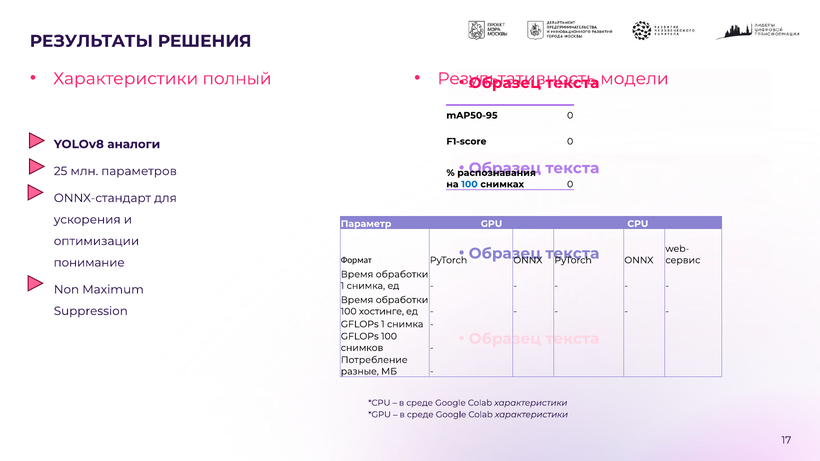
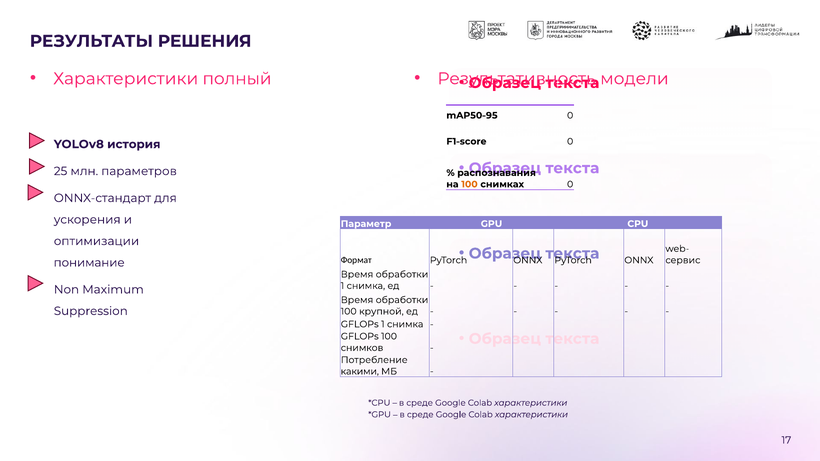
аналоги: аналоги -> история (134, 144)
100 colour: blue -> orange (469, 184)
хостинге: хостинге -> крупной (381, 312)
разные: разные -> какими (360, 372)
